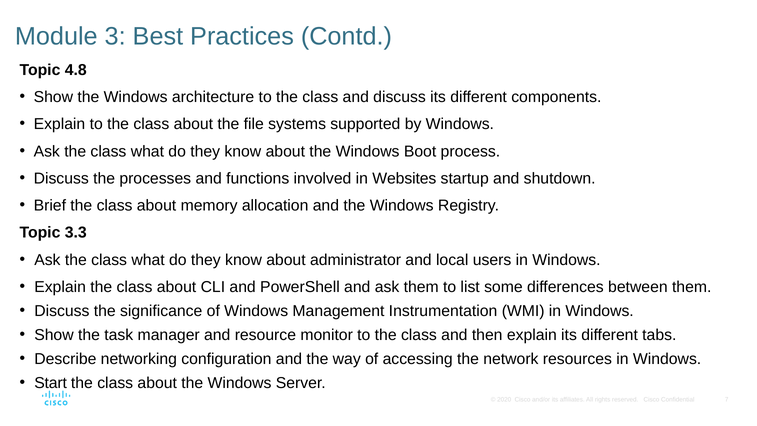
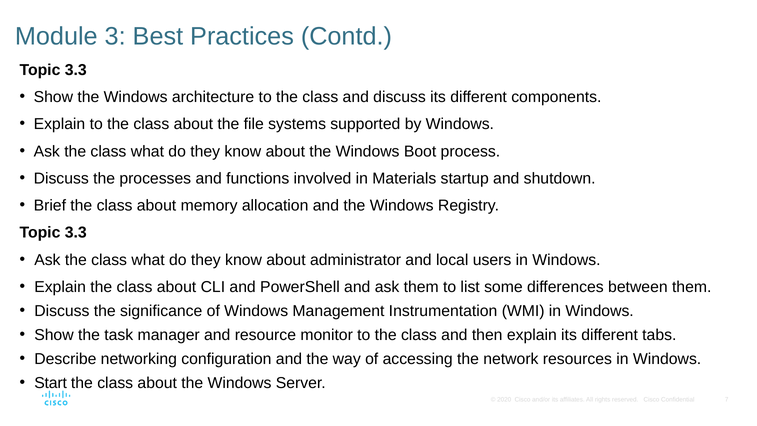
4.8: 4.8 -> 3.3 (76, 70)
Websites: Websites -> Materials (404, 178)
